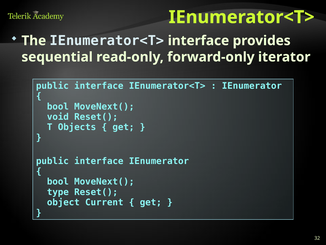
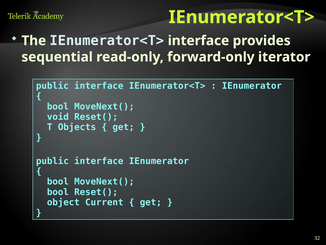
type: type -> bool (58, 192)
